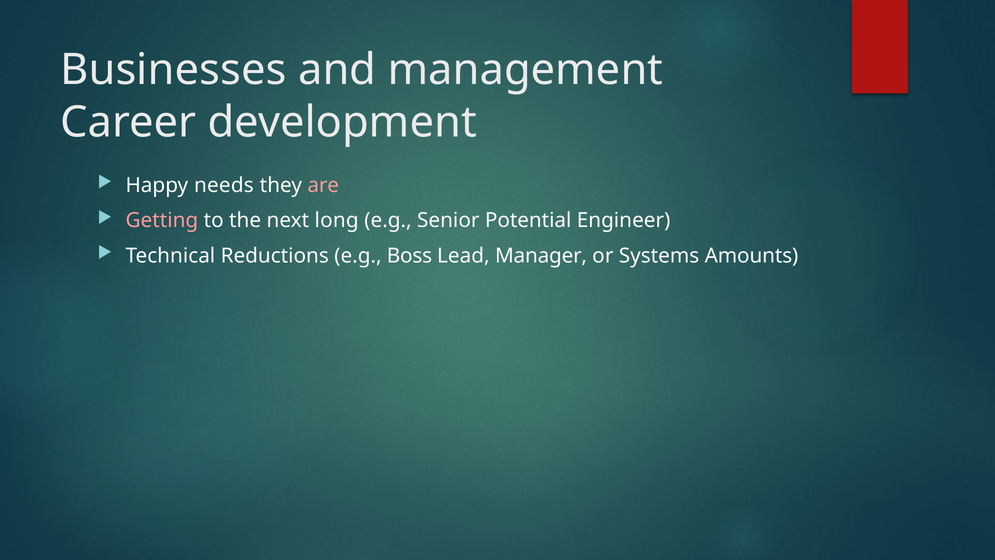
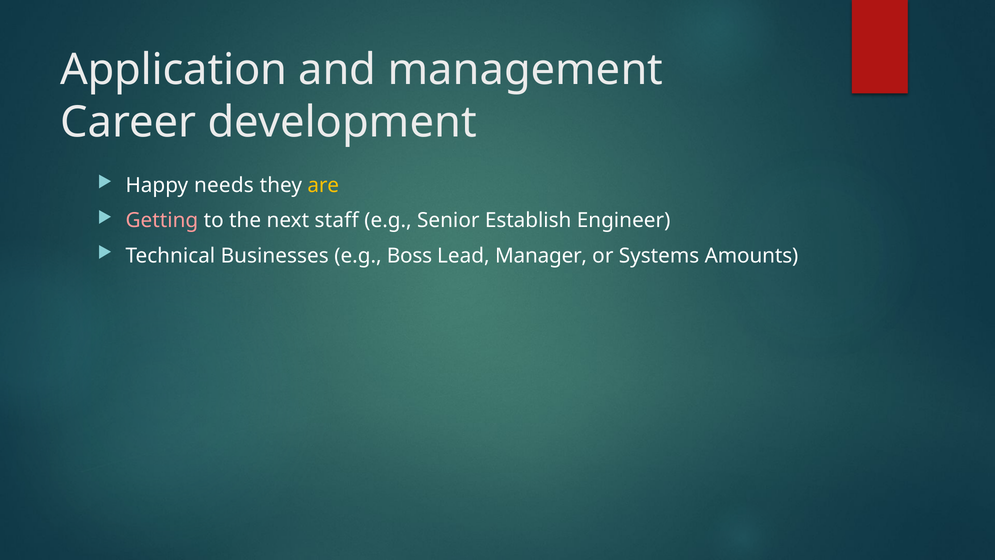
Businesses: Businesses -> Application (174, 70)
are colour: pink -> yellow (323, 185)
long: long -> staff (337, 220)
Potential: Potential -> Establish (528, 220)
Reductions: Reductions -> Businesses (275, 256)
